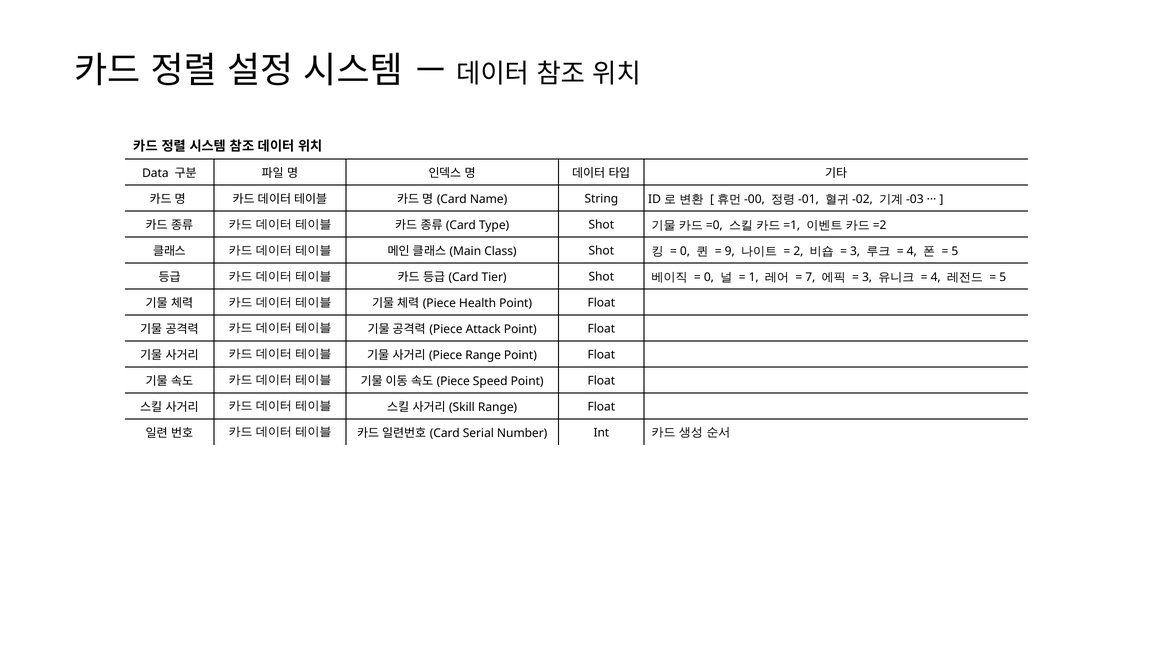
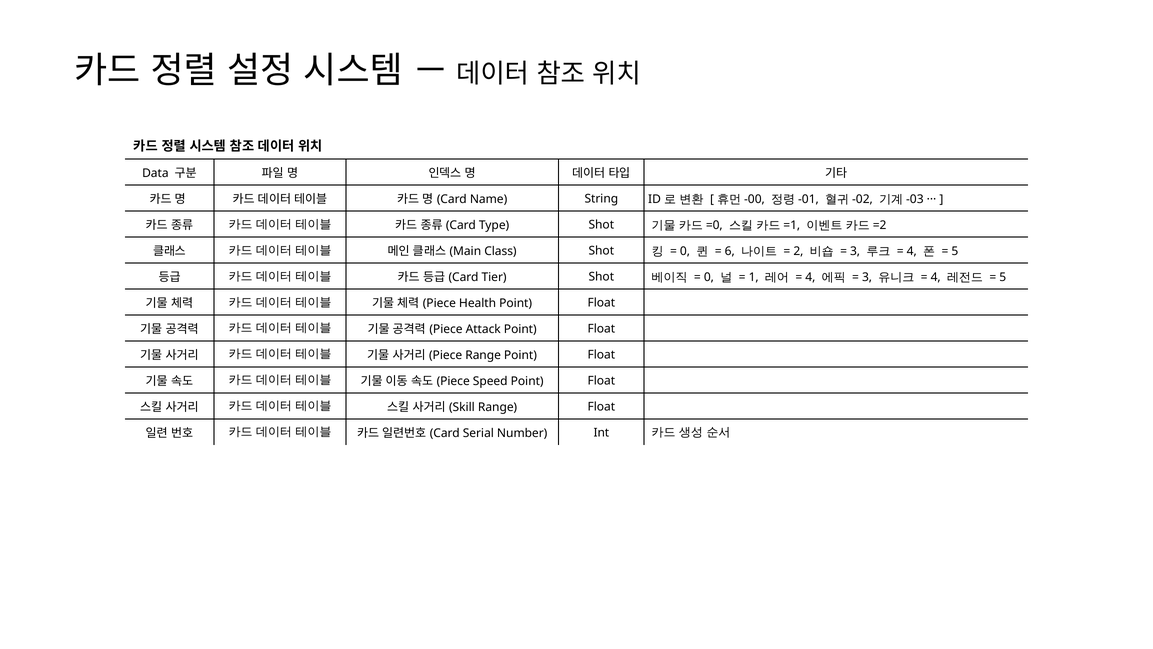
9: 9 -> 6 (730, 251)
7: 7 -> 4 (810, 277)
